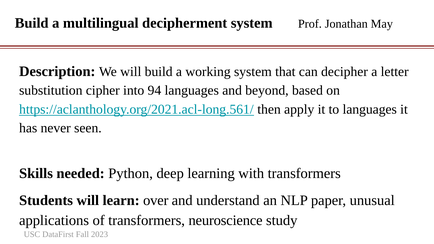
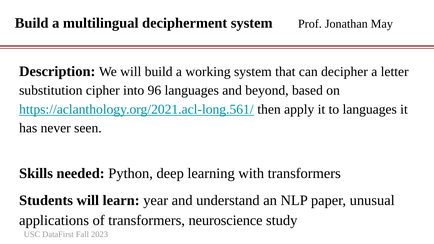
94: 94 -> 96 (154, 91)
over: over -> year (156, 200)
